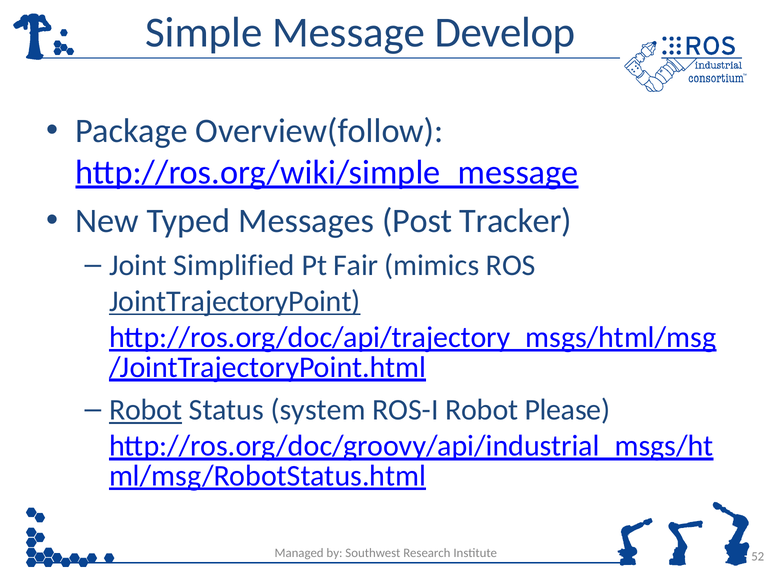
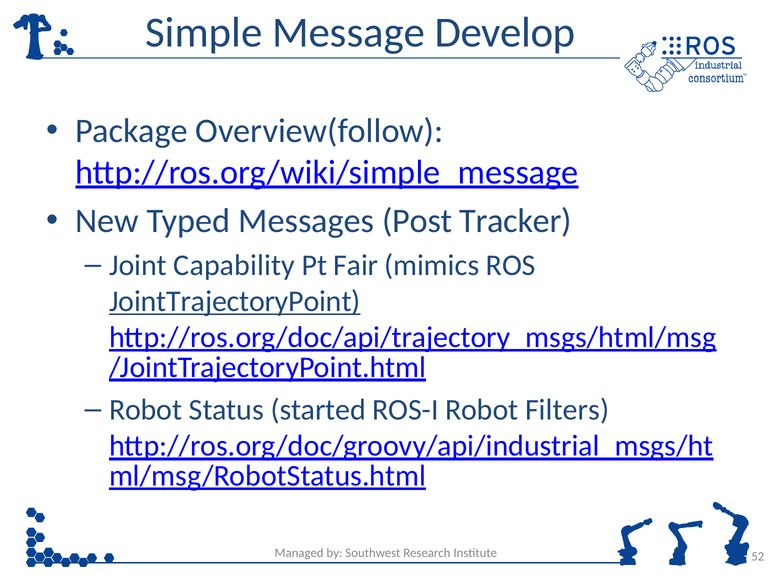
Simplified: Simplified -> Capability (234, 265)
Robot underline: present -> none (146, 410)
system: system -> started (318, 410)
Please: Please -> Filters (567, 410)
